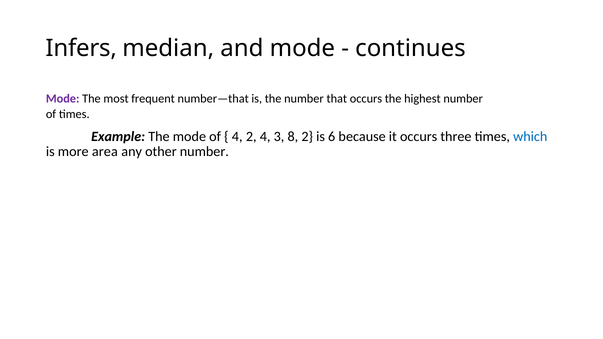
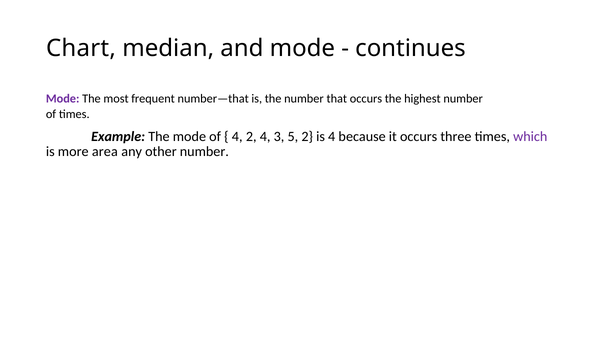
Infers: Infers -> Chart (81, 48)
8: 8 -> 5 (293, 136)
is 6: 6 -> 4 (332, 136)
which colour: blue -> purple (530, 136)
